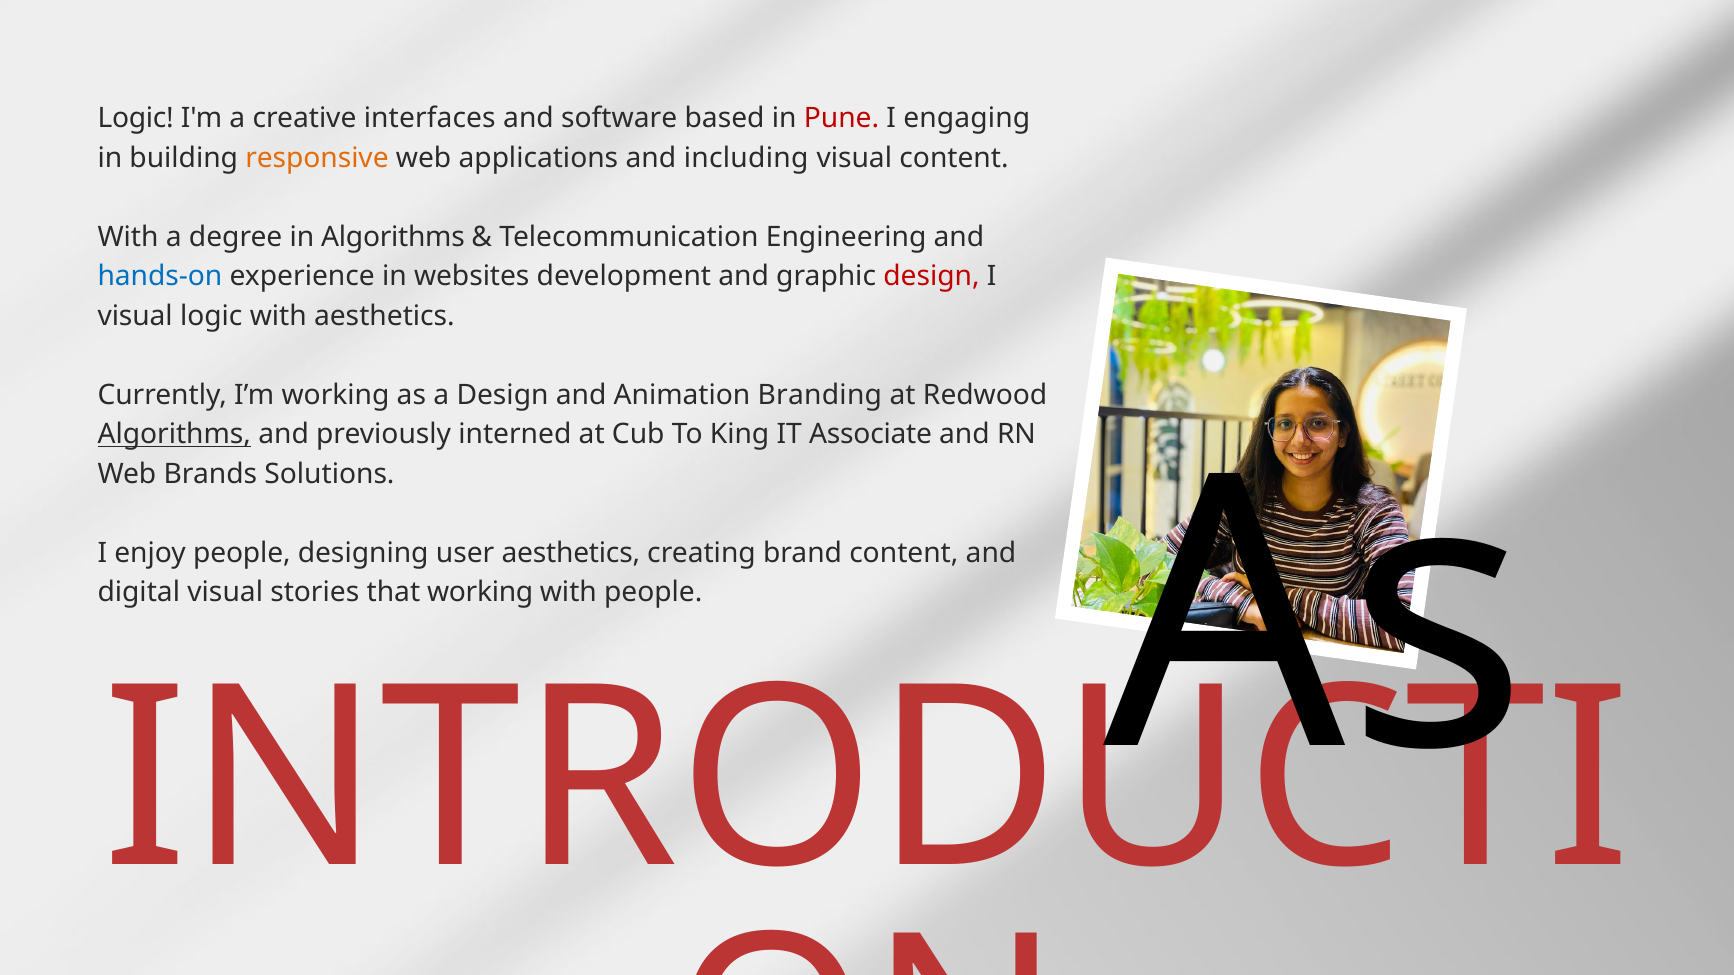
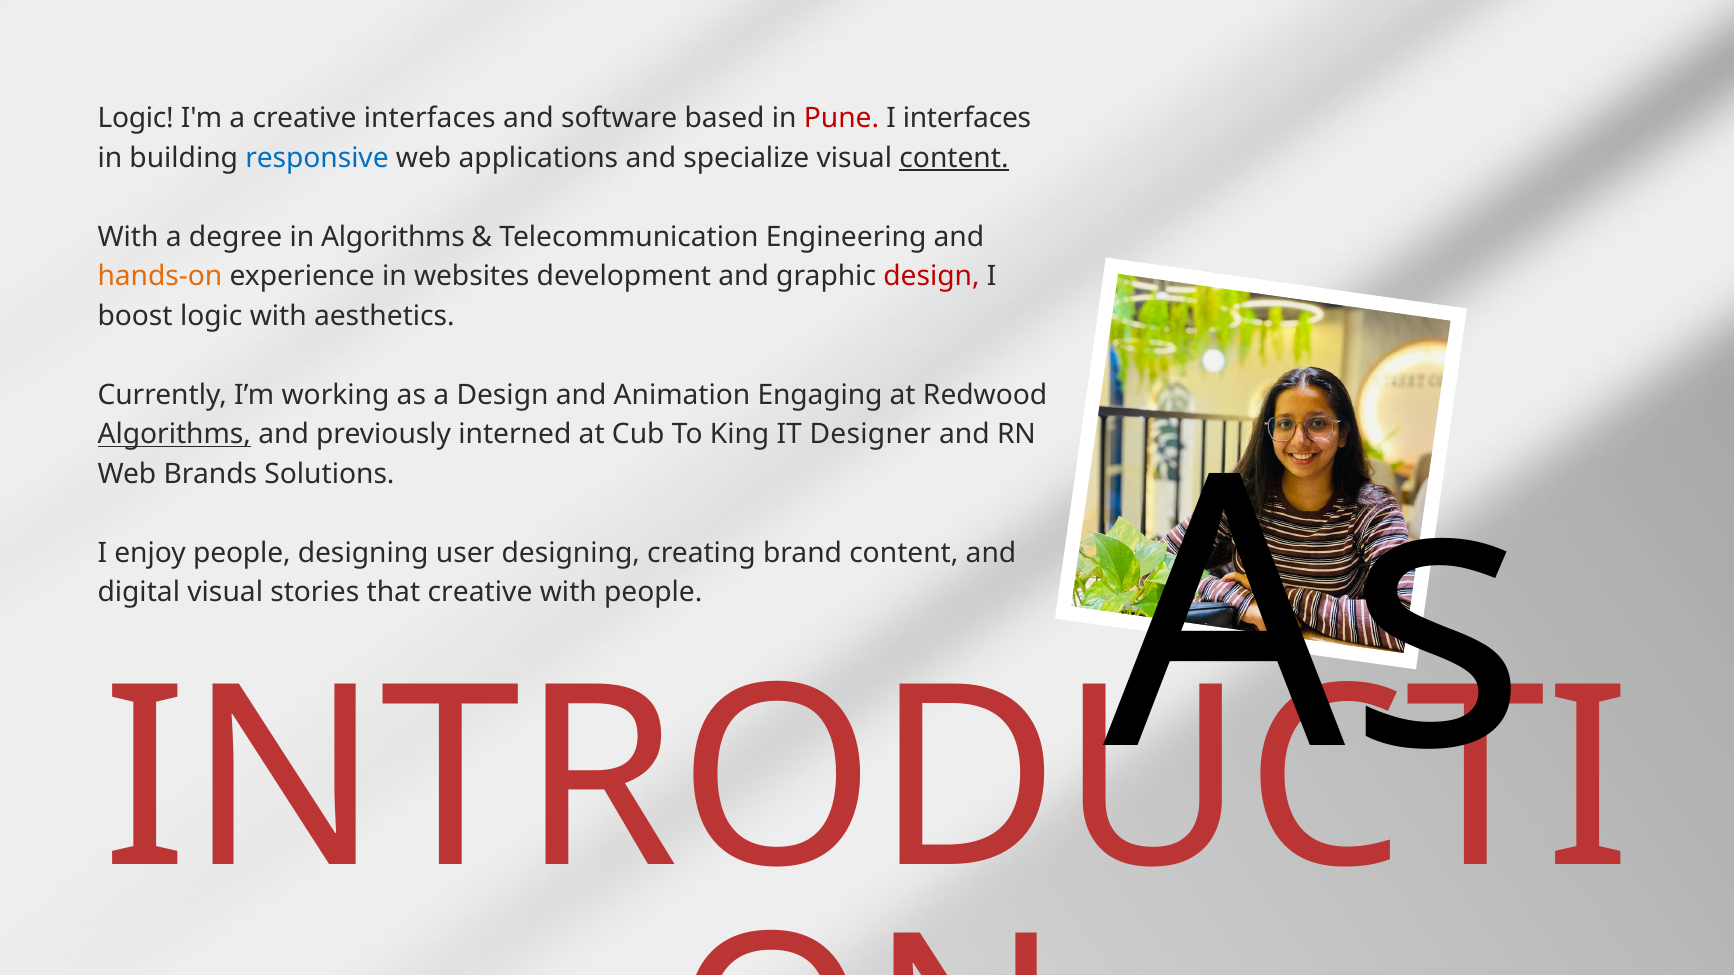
I engaging: engaging -> interfaces (967, 118)
responsive colour: orange -> blue (317, 158)
including: including -> specialize (746, 158)
content underline: none -> present (954, 158)
hands-on colour: blue -> orange (160, 276)
visual: visual -> boost (135, 316)
Branding: Branding -> Engaging (820, 395)
Associate: Associate -> Designer (870, 434)
user aesthetics: aesthetics -> designing (571, 553)
that working: working -> creative (480, 592)
